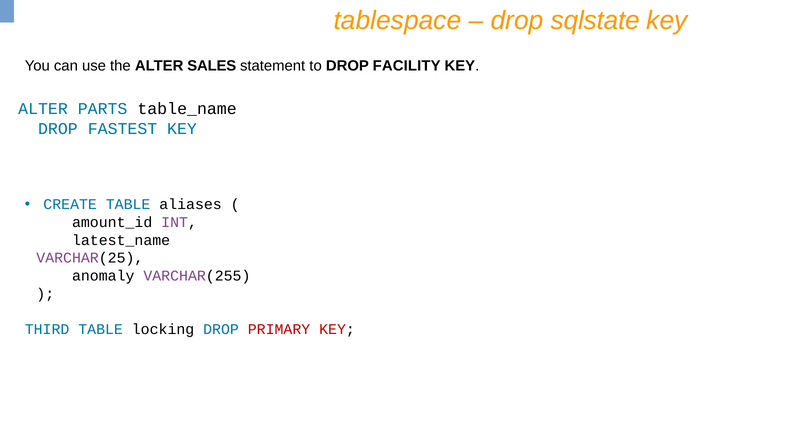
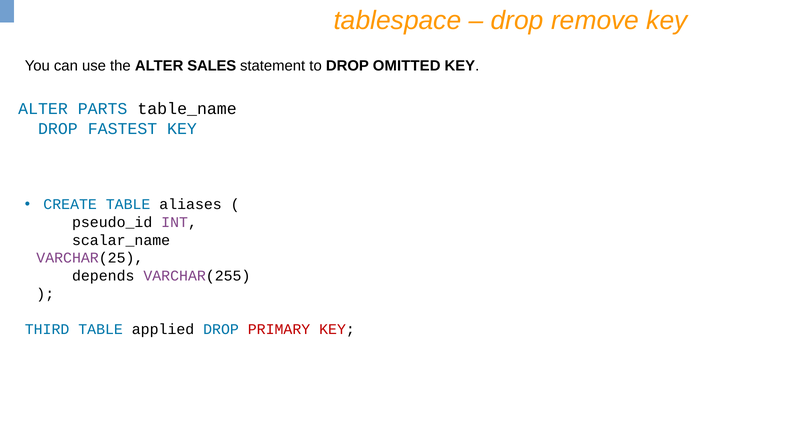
sqlstate: sqlstate -> remove (595, 21)
FACILITY: FACILITY -> OMITTED (407, 66)
amount_id: amount_id -> pseudo_id (112, 222)
latest_name: latest_name -> scalar_name (121, 240)
anomaly: anomaly -> depends (103, 276)
locking: locking -> applied (163, 330)
